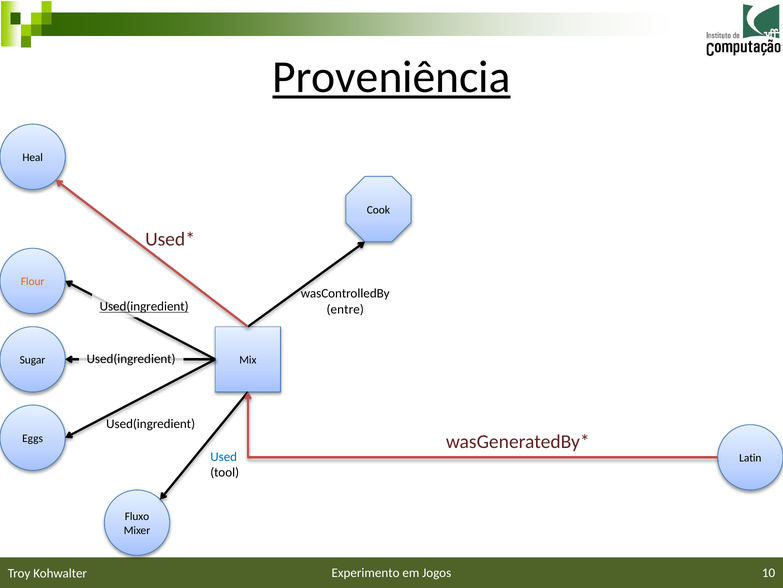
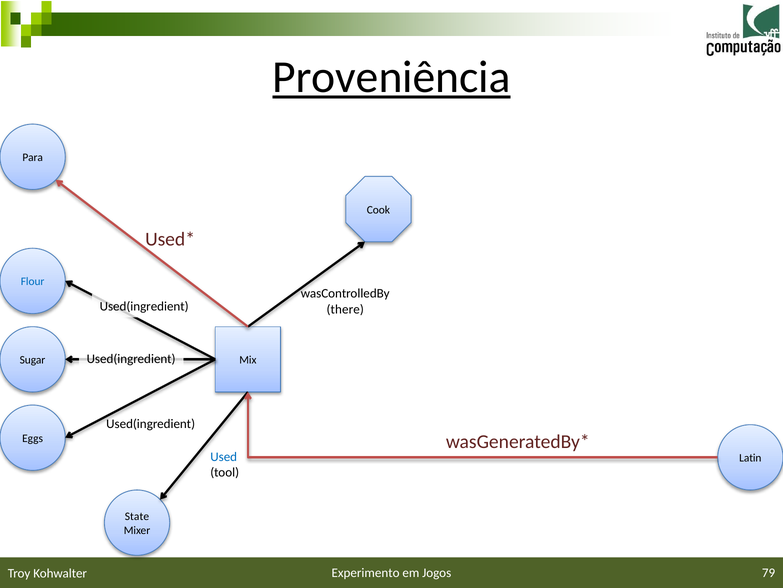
Heal: Heal -> Para (33, 157)
Flour colour: orange -> blue (33, 281)
Used(ingredient underline: present -> none (144, 306)
entre: entre -> there (345, 309)
Fluxo: Fluxo -> State (137, 516)
10: 10 -> 79 (769, 572)
